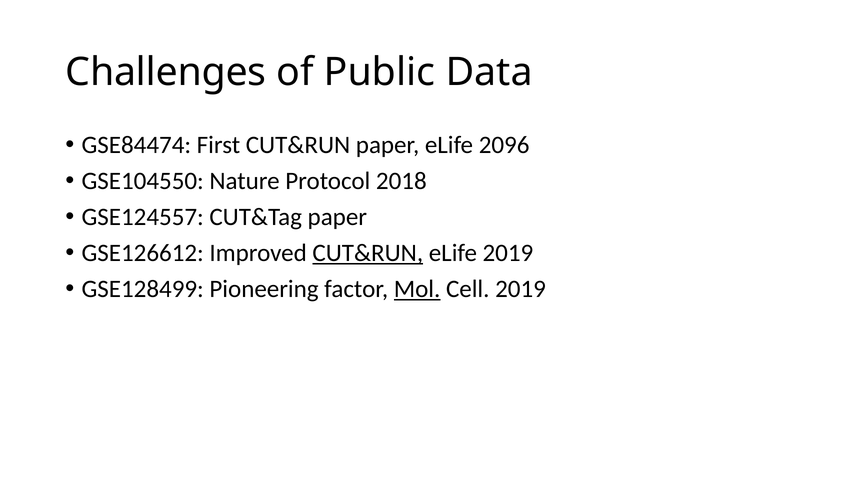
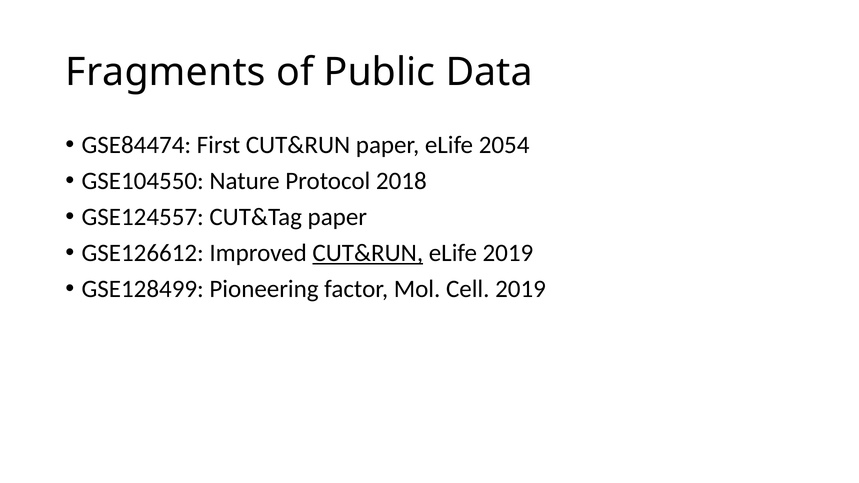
Challenges: Challenges -> Fragments (166, 72)
2096: 2096 -> 2054 (504, 145)
Mol underline: present -> none (417, 289)
